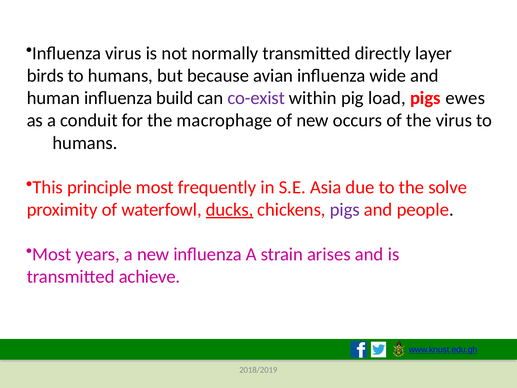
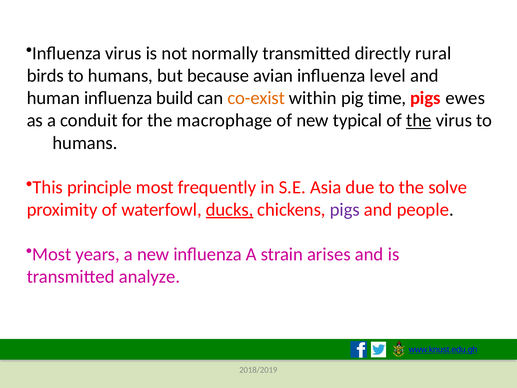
layer: layer -> rural (433, 53)
wide: wide -> level (388, 76)
co-exist colour: purple -> orange (256, 98)
load: load -> time (387, 98)
occurs: occurs -> typical (358, 120)
the underline: none -> present (419, 120)
achieve: achieve -> analyze (149, 276)
